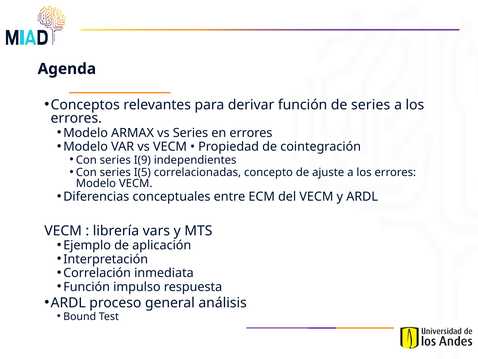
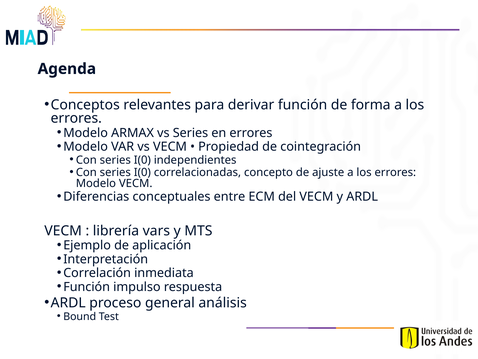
de series: series -> forma (371, 105)
I(9: I(9 -> I(0 (142, 160)
I(5: I(5 -> I(0 (142, 172)
